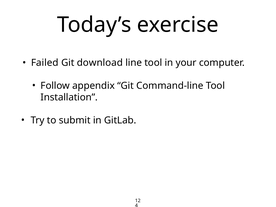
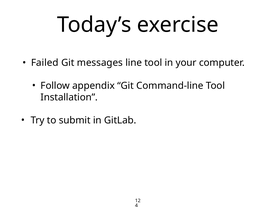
download: download -> messages (100, 63)
